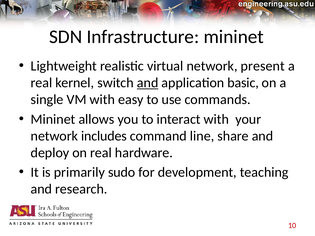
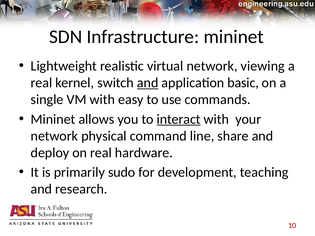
present: present -> viewing (263, 66)
interact underline: none -> present (179, 119)
includes: includes -> physical (104, 136)
